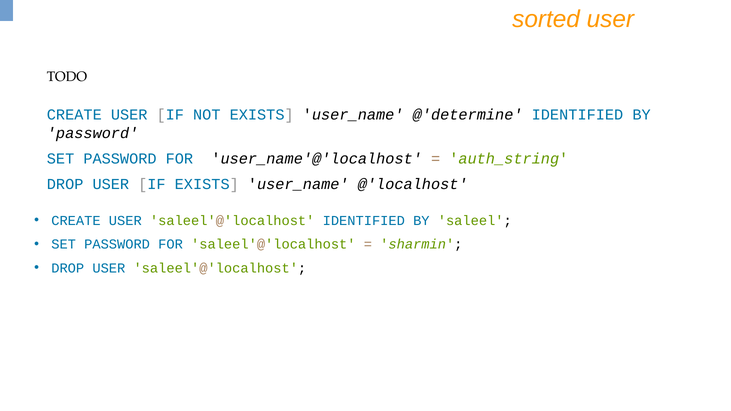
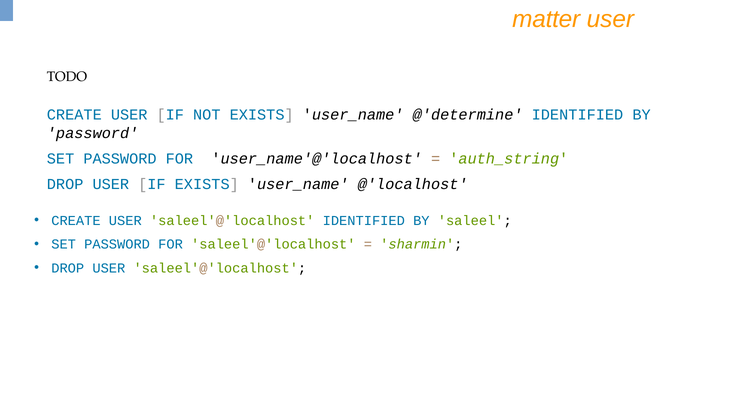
sorted: sorted -> matter (546, 19)
